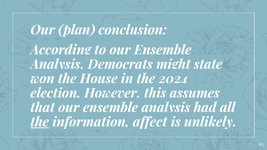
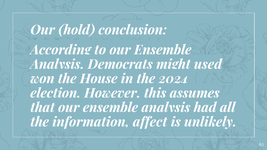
plan: plan -> hold (77, 30)
state: state -> used (208, 64)
the underline: present -> none (40, 122)
